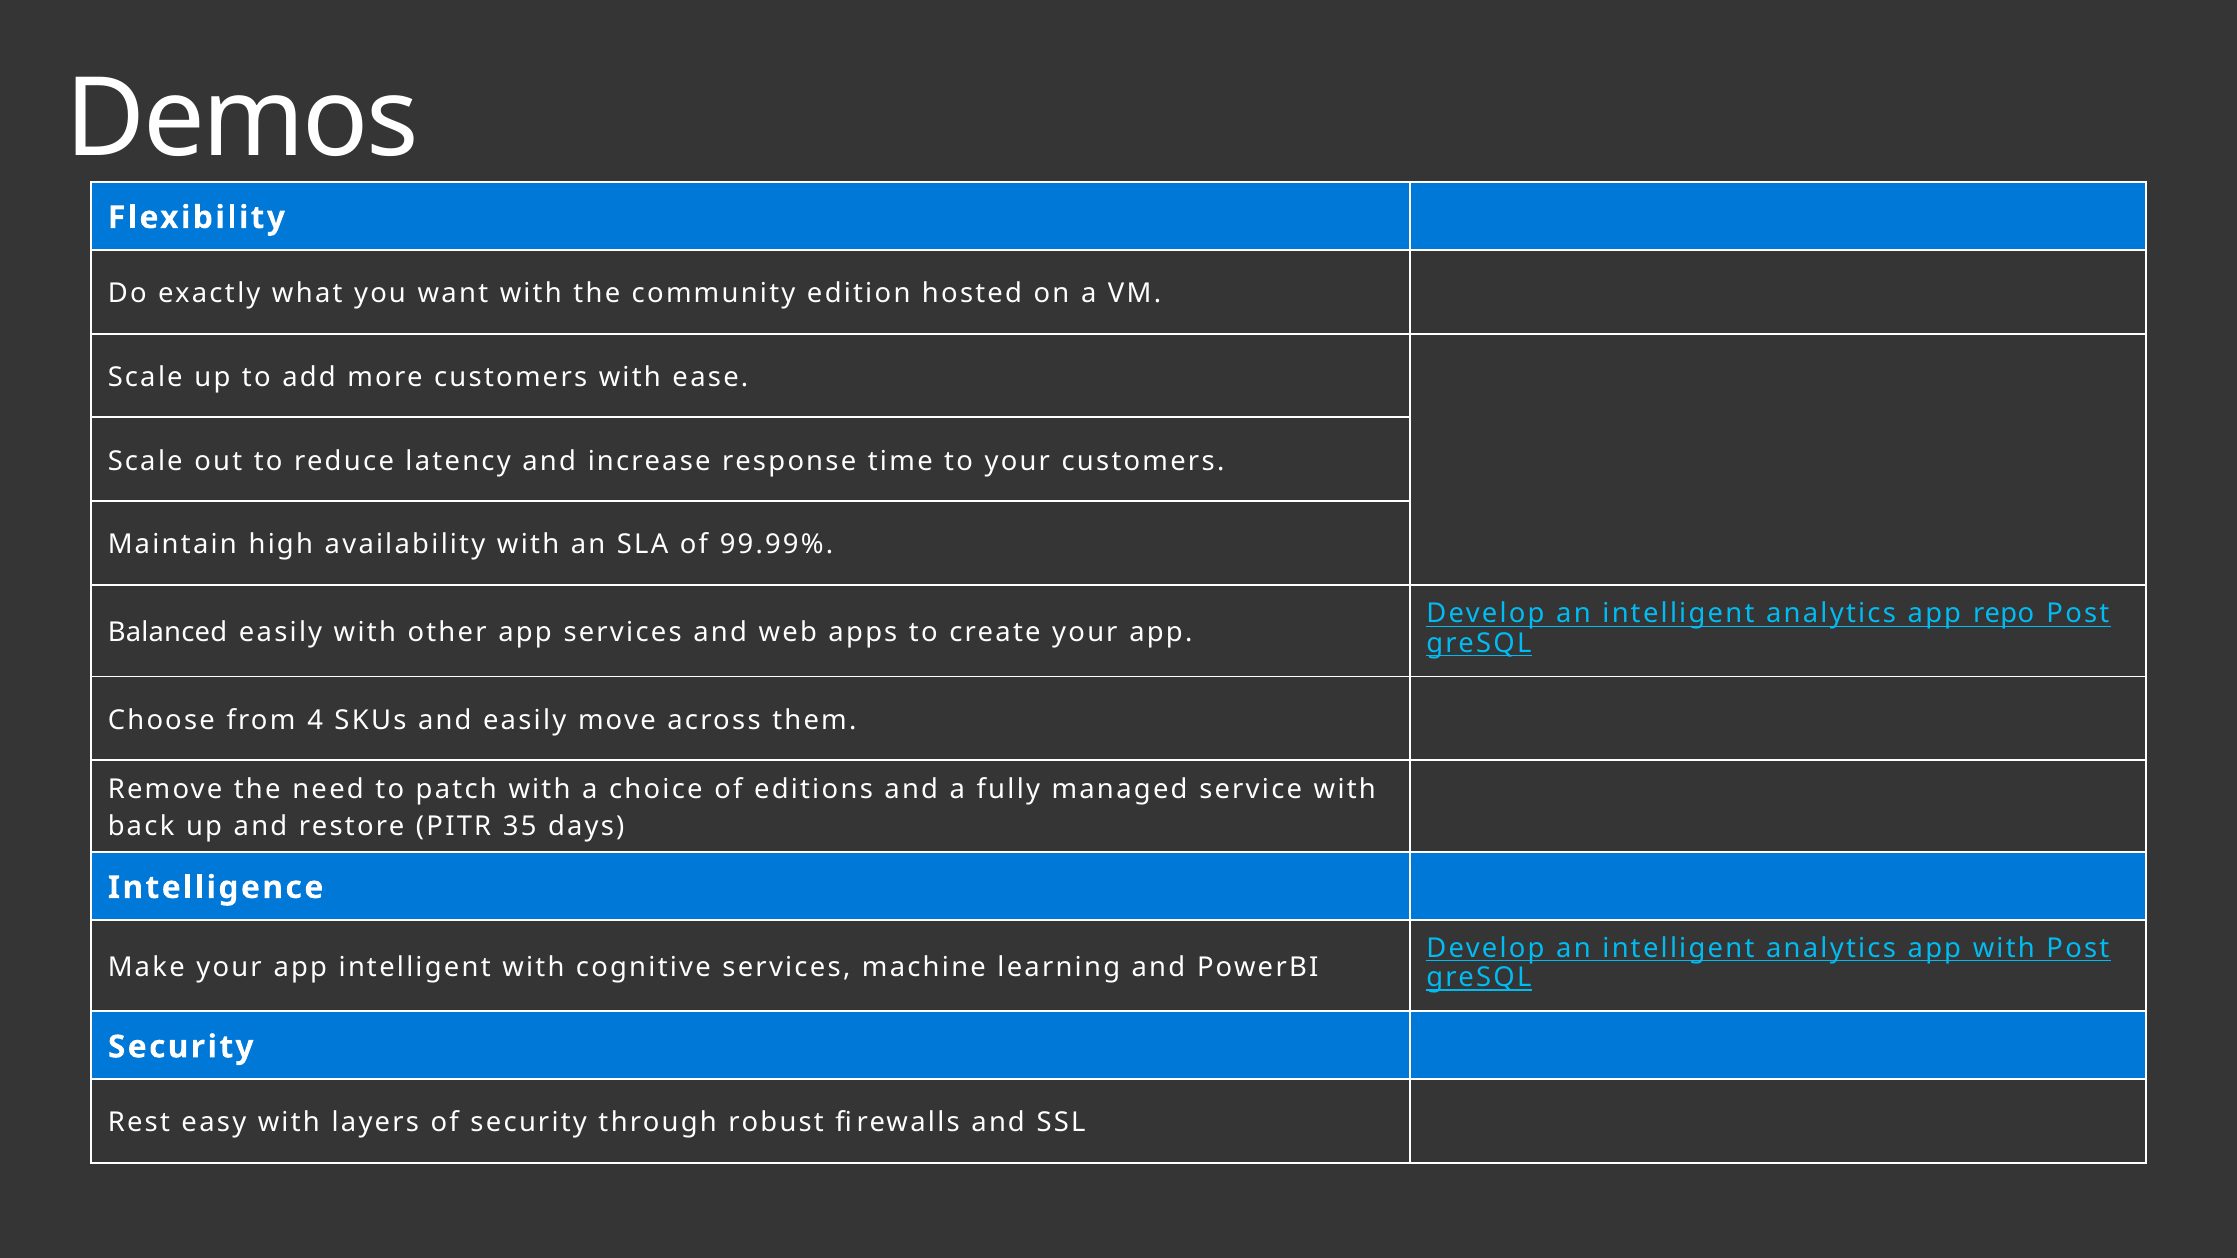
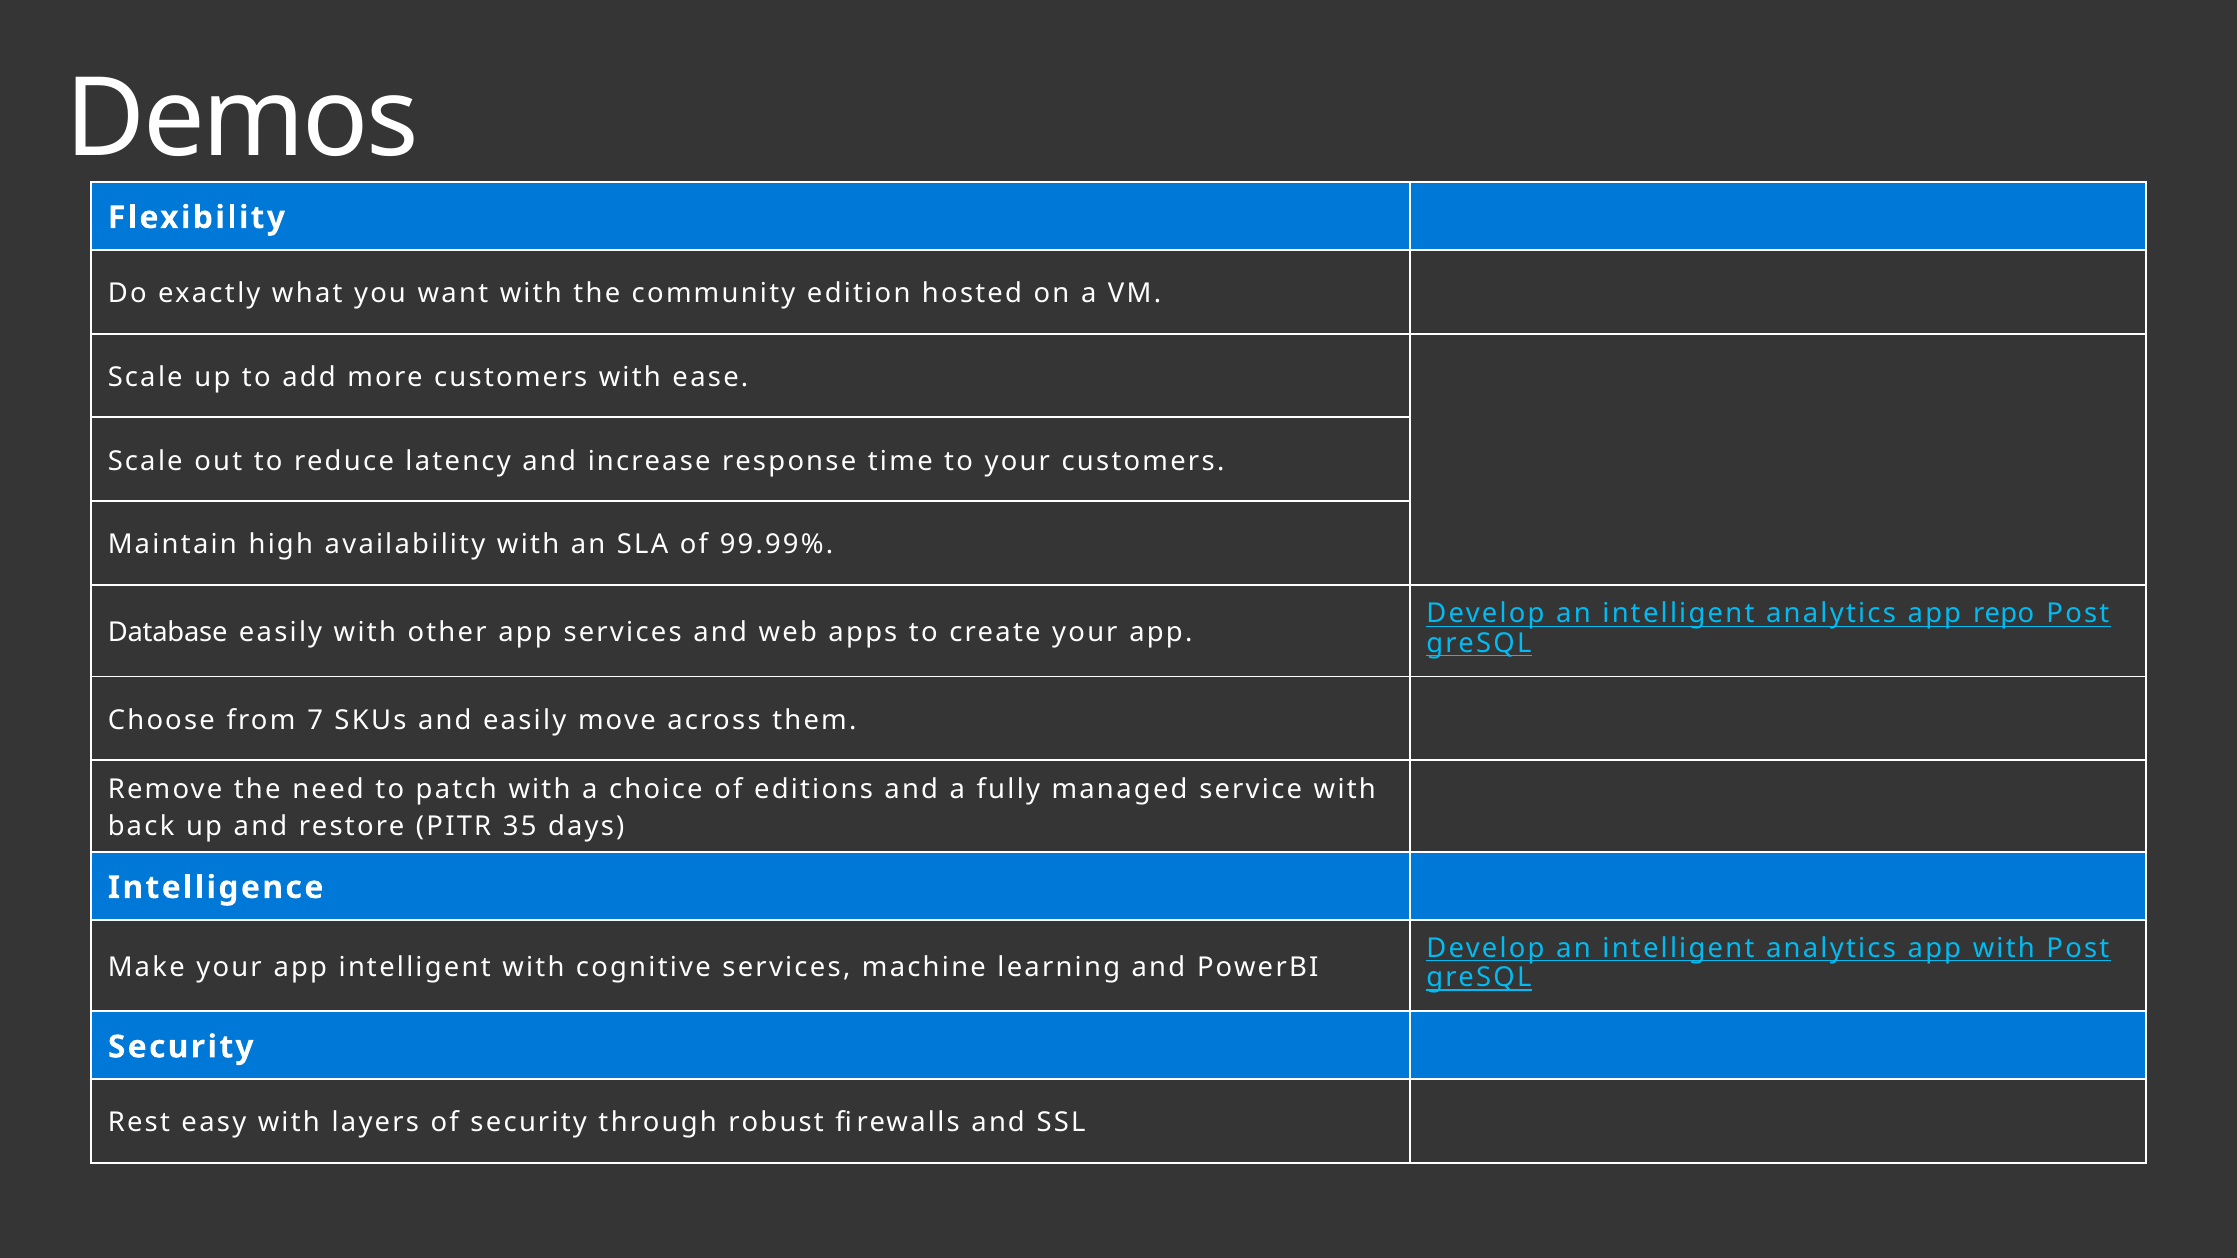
Balanced: Balanced -> Database (168, 632)
4: 4 -> 7 (315, 720)
